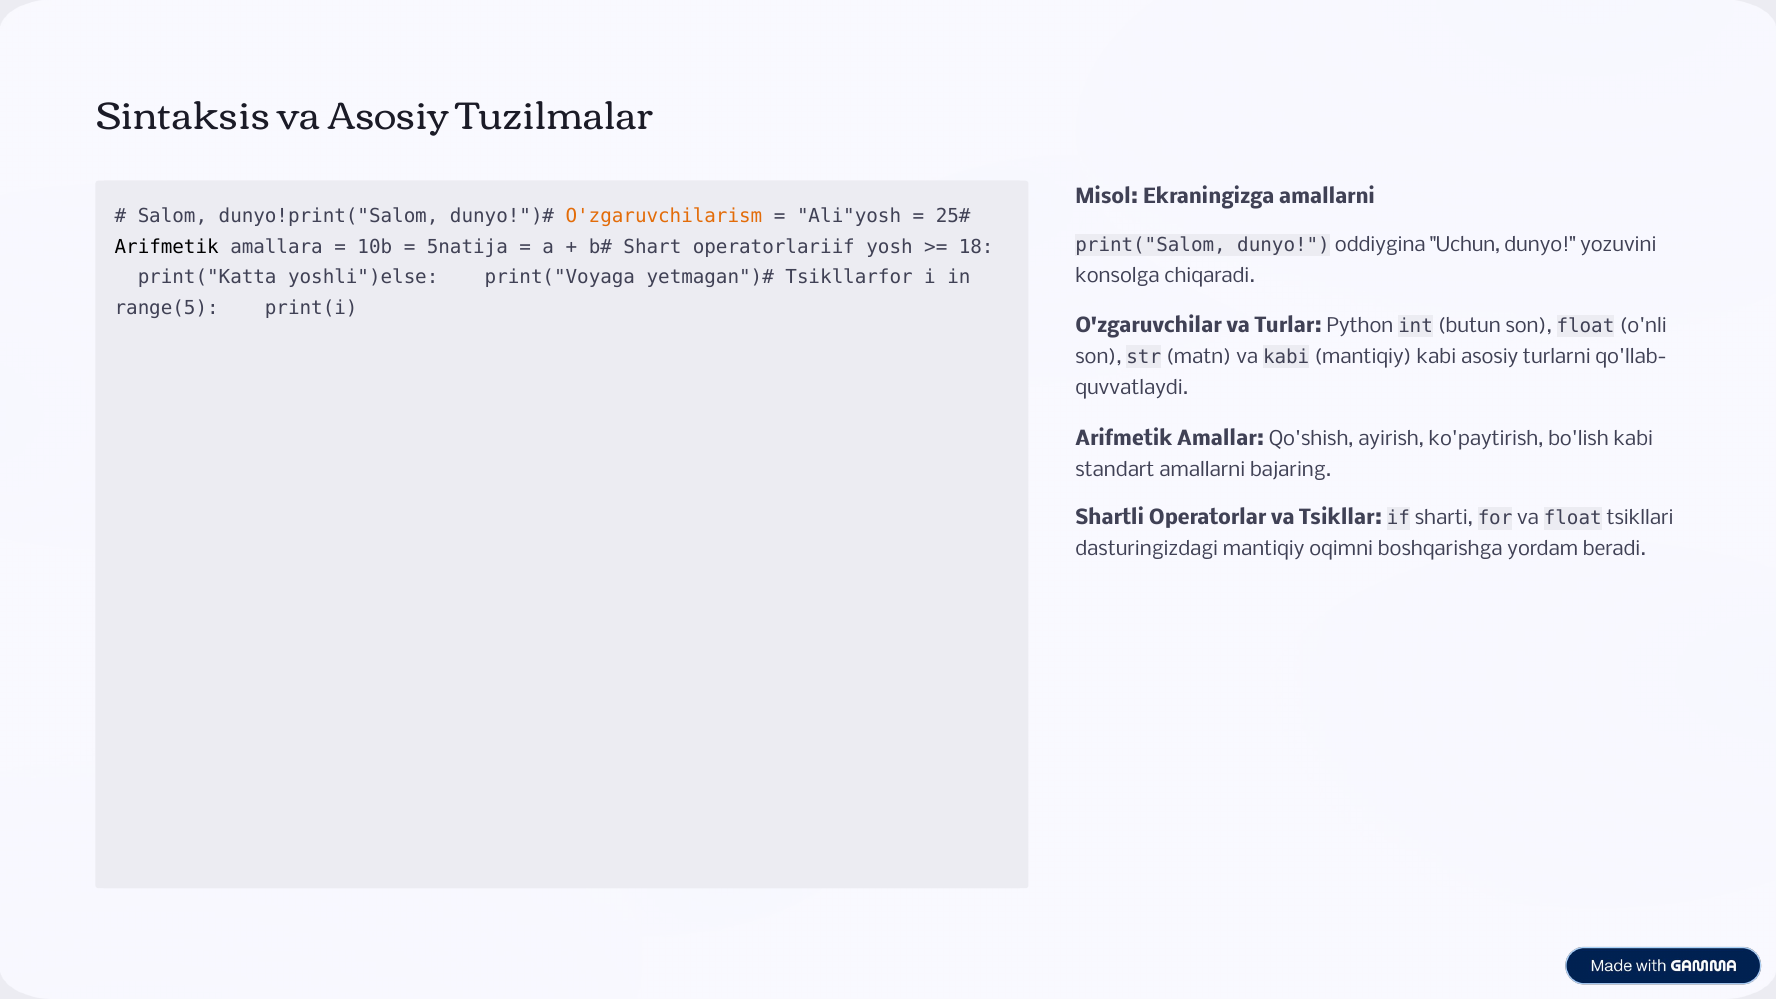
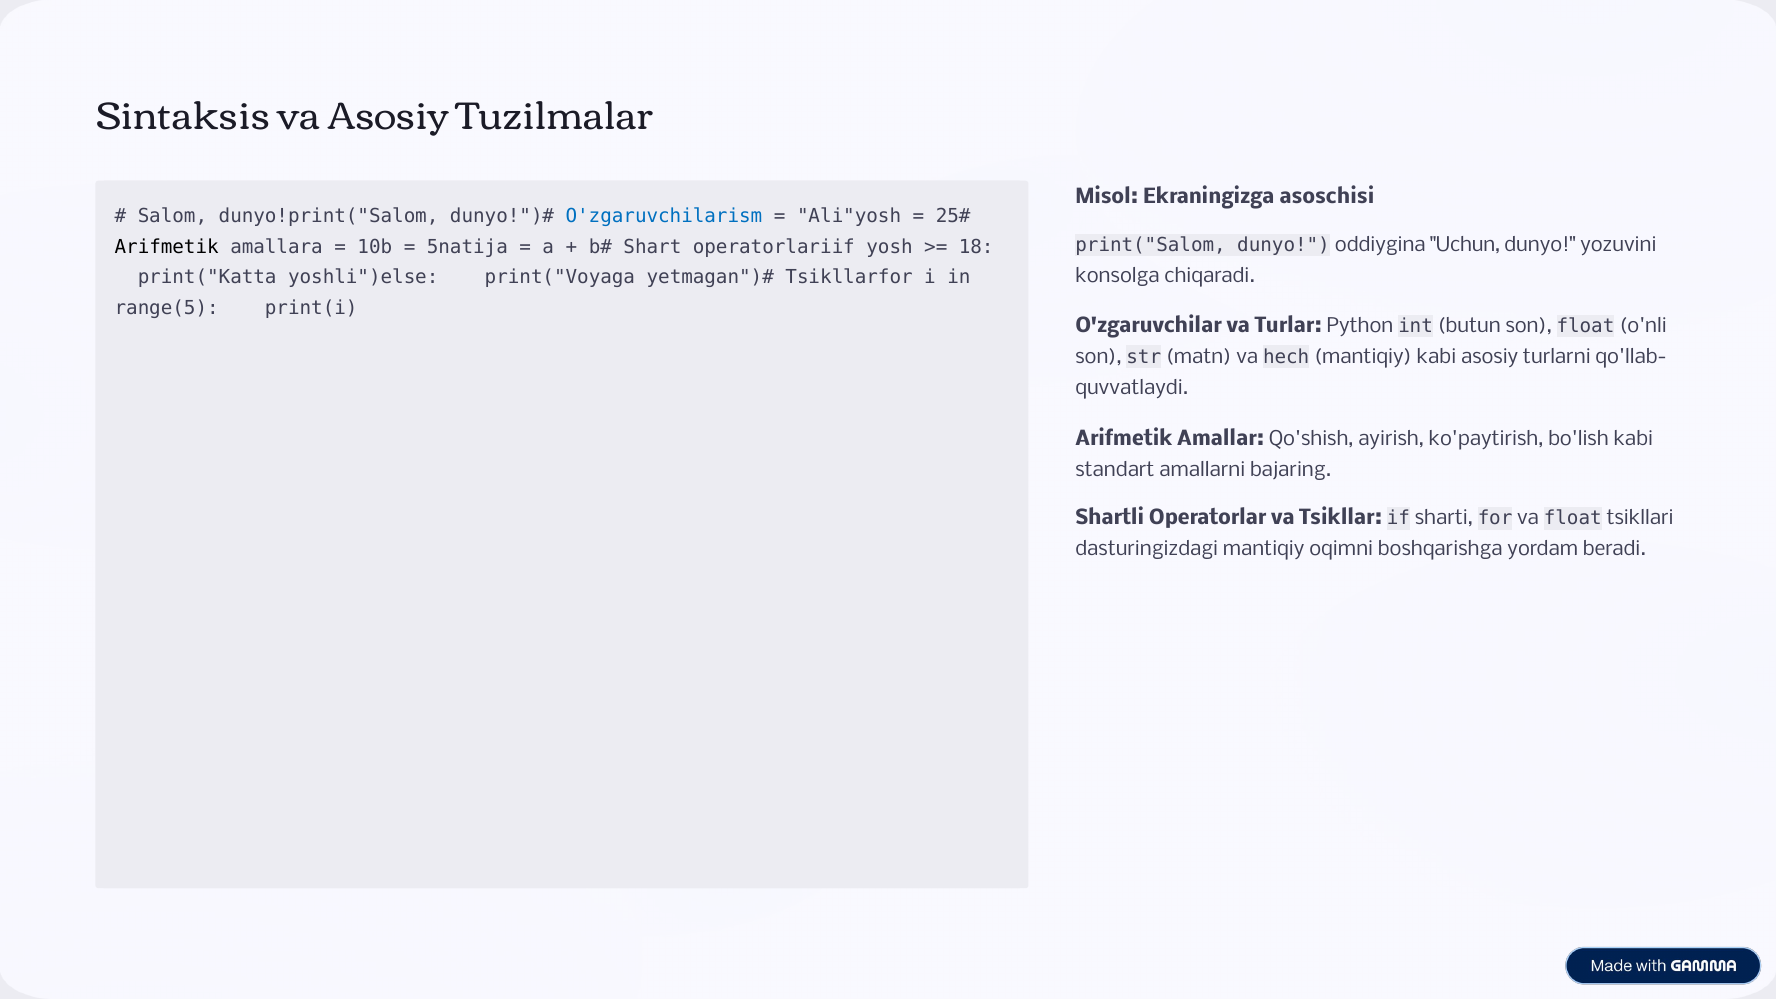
Ekraningizga amallarni: amallarni -> asoschisi (1327, 197)
O'zgaruvchilarism colour: orange -> blue (664, 216)
va kabi: kabi -> hech (1286, 357)
